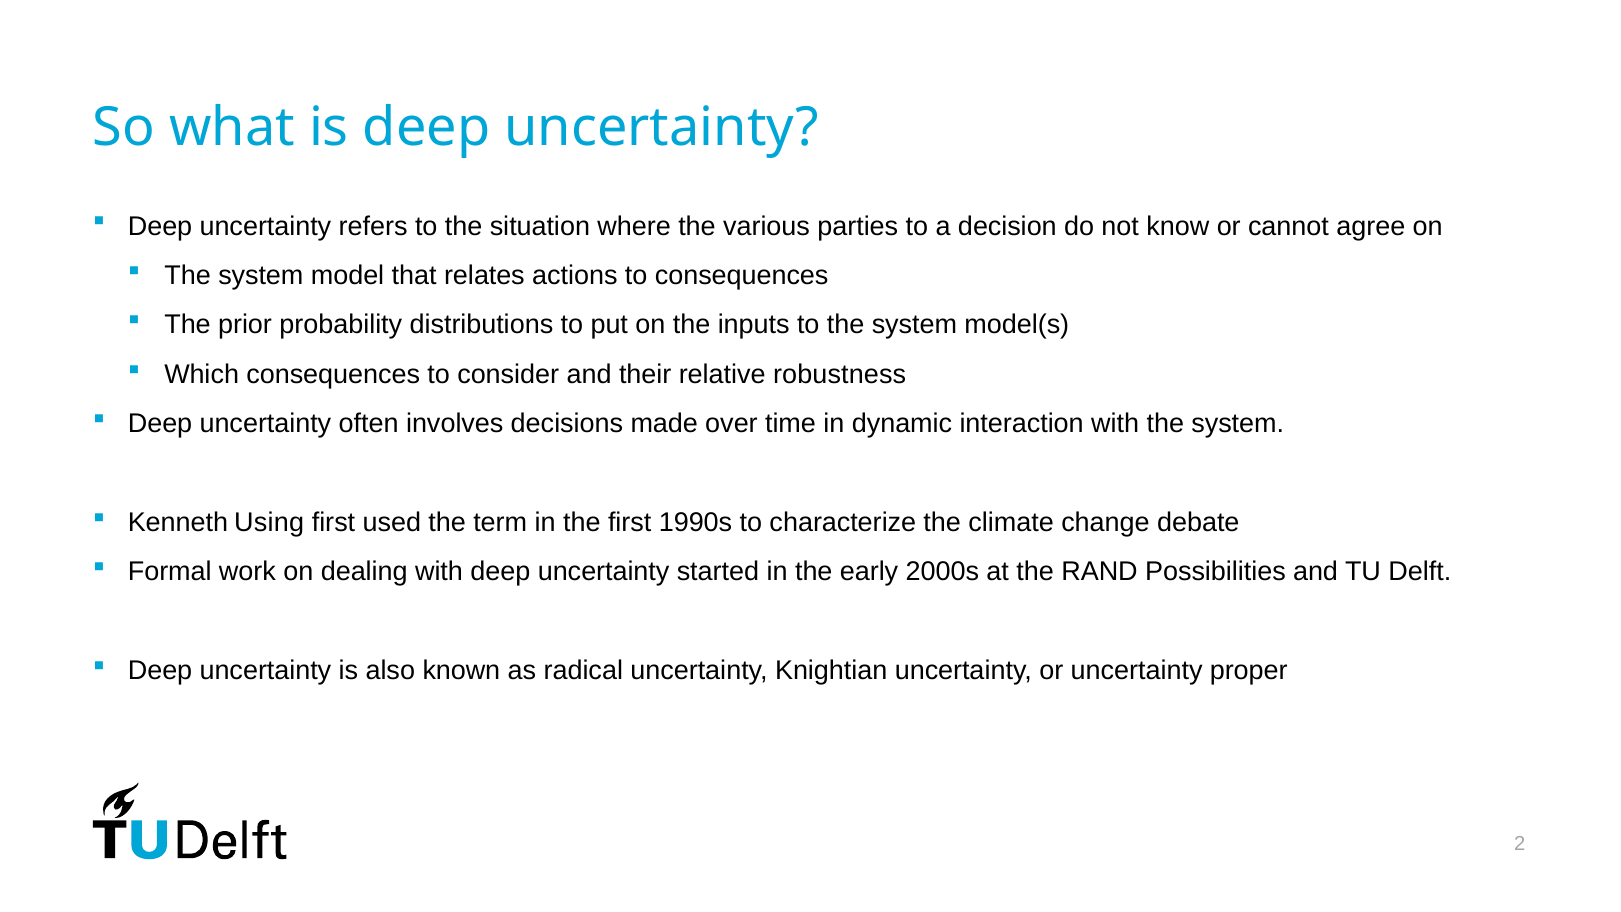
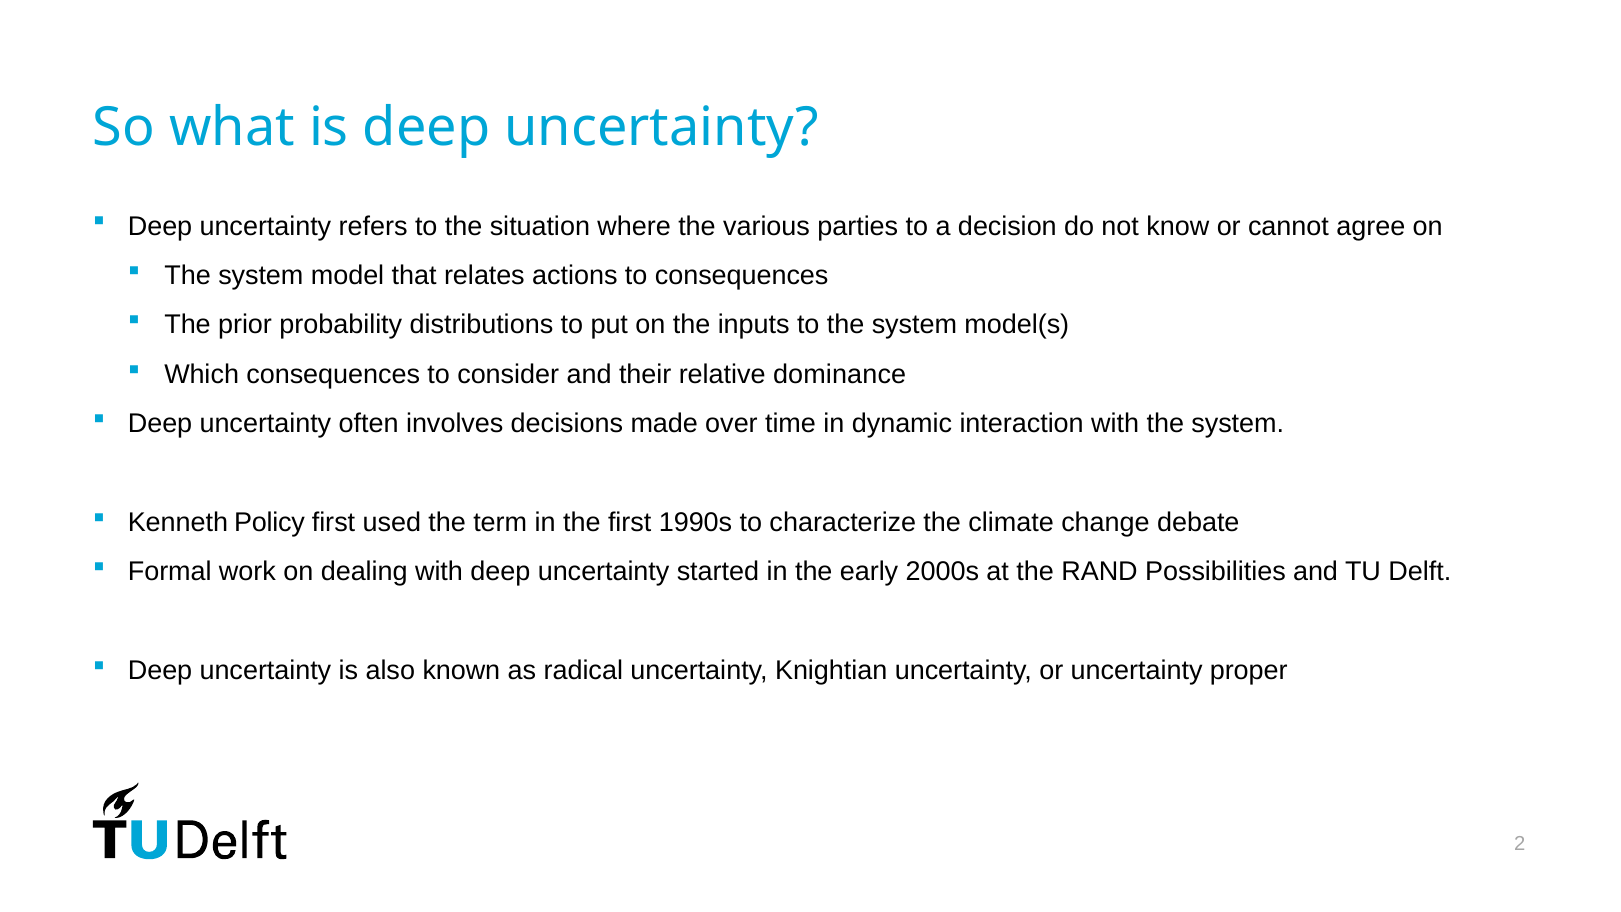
robustness: robustness -> dominance (840, 374)
Using: Using -> Policy (269, 522)
